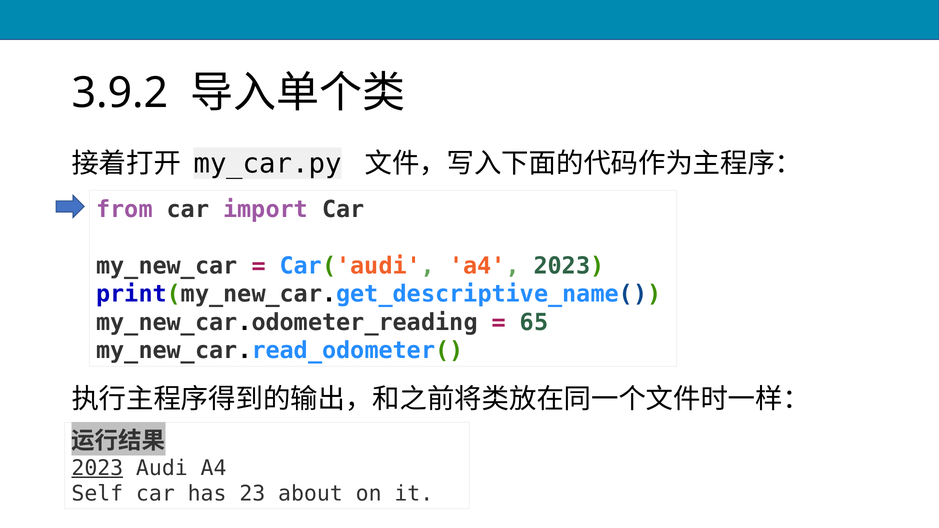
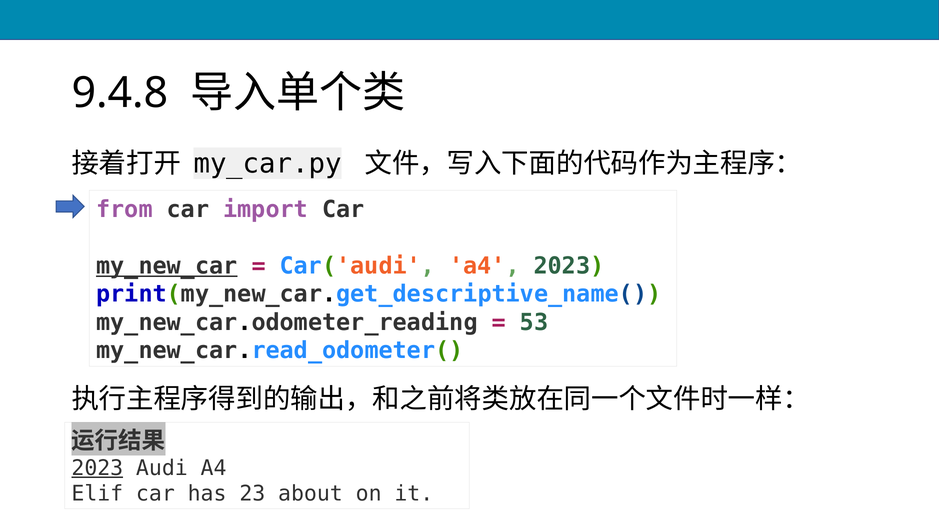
3.9.2: 3.9.2 -> 9.4.8 (120, 93)
my_new_car underline: none -> present (167, 266)
65: 65 -> 53 (534, 322)
Self: Self -> Elif (97, 494)
